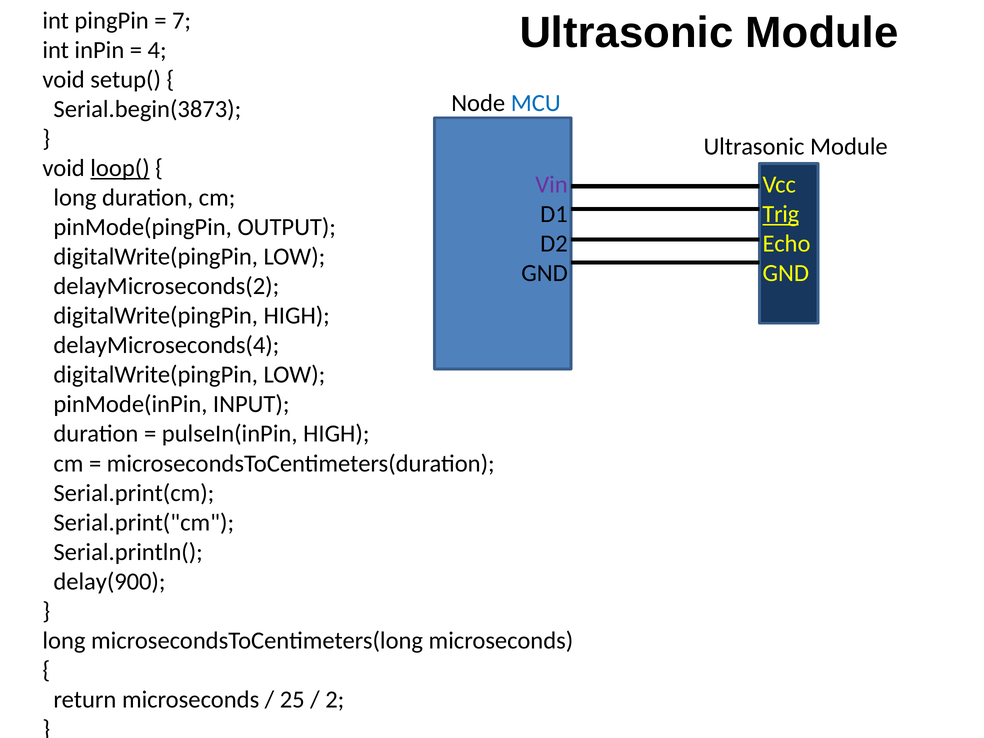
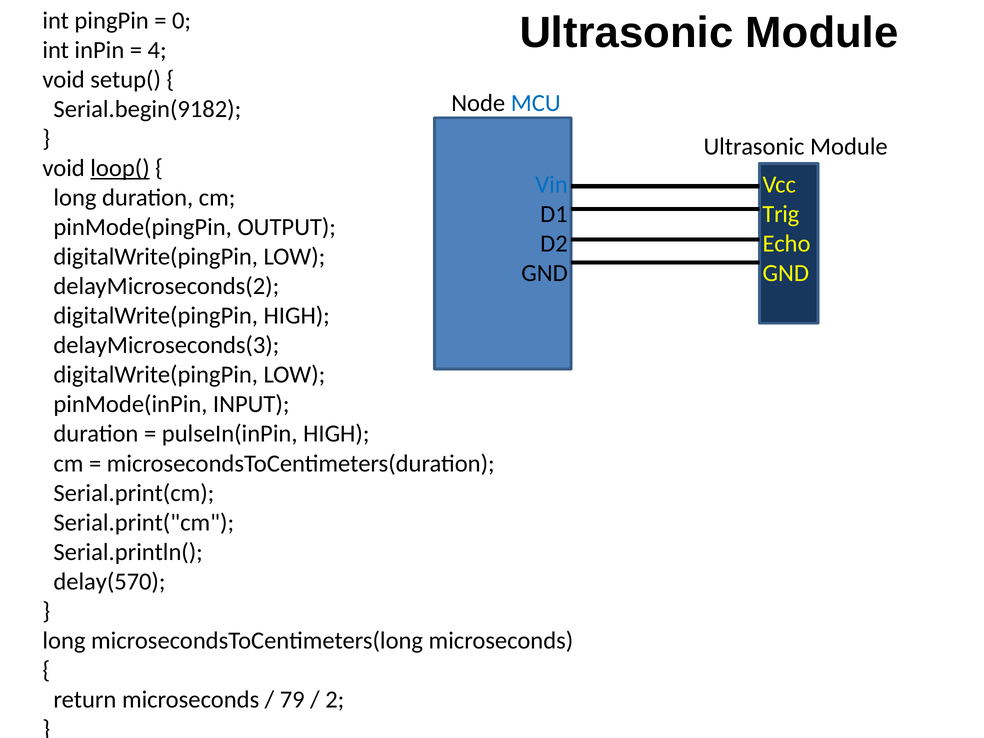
7: 7 -> 0 (182, 21)
Serial.begin(3873: Serial.begin(3873 -> Serial.begin(9182 (147, 109)
Vin colour: purple -> blue (552, 185)
Trig underline: present -> none (781, 214)
delayMicroseconds(4: delayMicroseconds(4 -> delayMicroseconds(3 (166, 345)
delay(900: delay(900 -> delay(570 (109, 581)
25: 25 -> 79 (292, 700)
